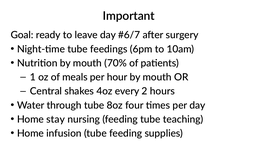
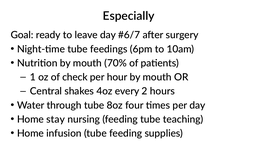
Important: Important -> Especially (129, 16)
meals: meals -> check (75, 77)
